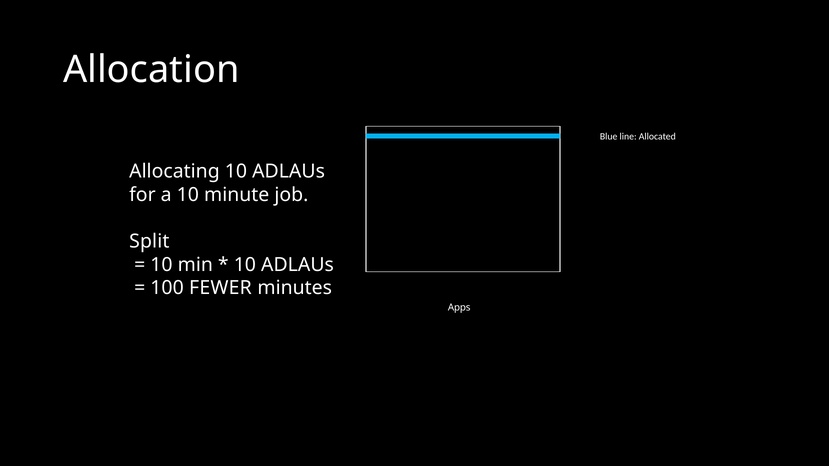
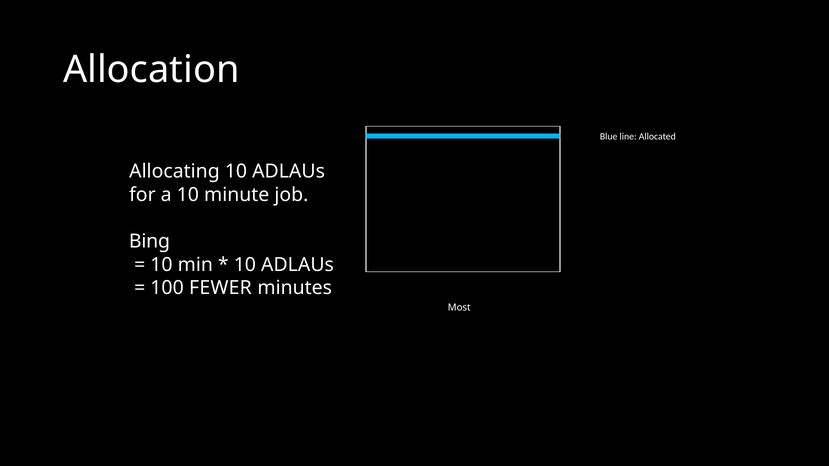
Split: Split -> Bing (149, 242)
Apps: Apps -> Most (459, 308)
